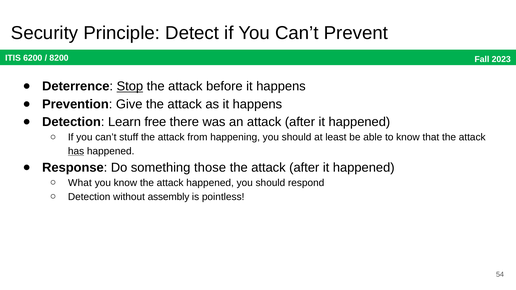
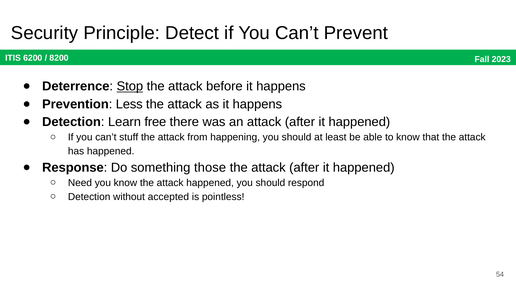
Give: Give -> Less (129, 104)
has underline: present -> none (76, 151)
What: What -> Need (80, 183)
assembly: assembly -> accepted (168, 197)
